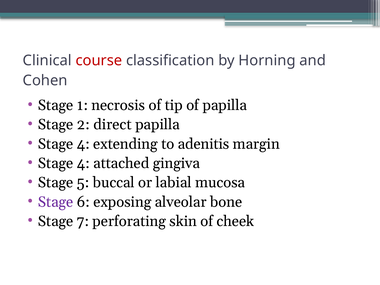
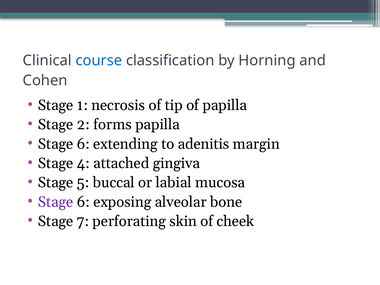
course colour: red -> blue (99, 60)
direct: direct -> forms (113, 125)
4: 4 -> 6 (83, 144)
